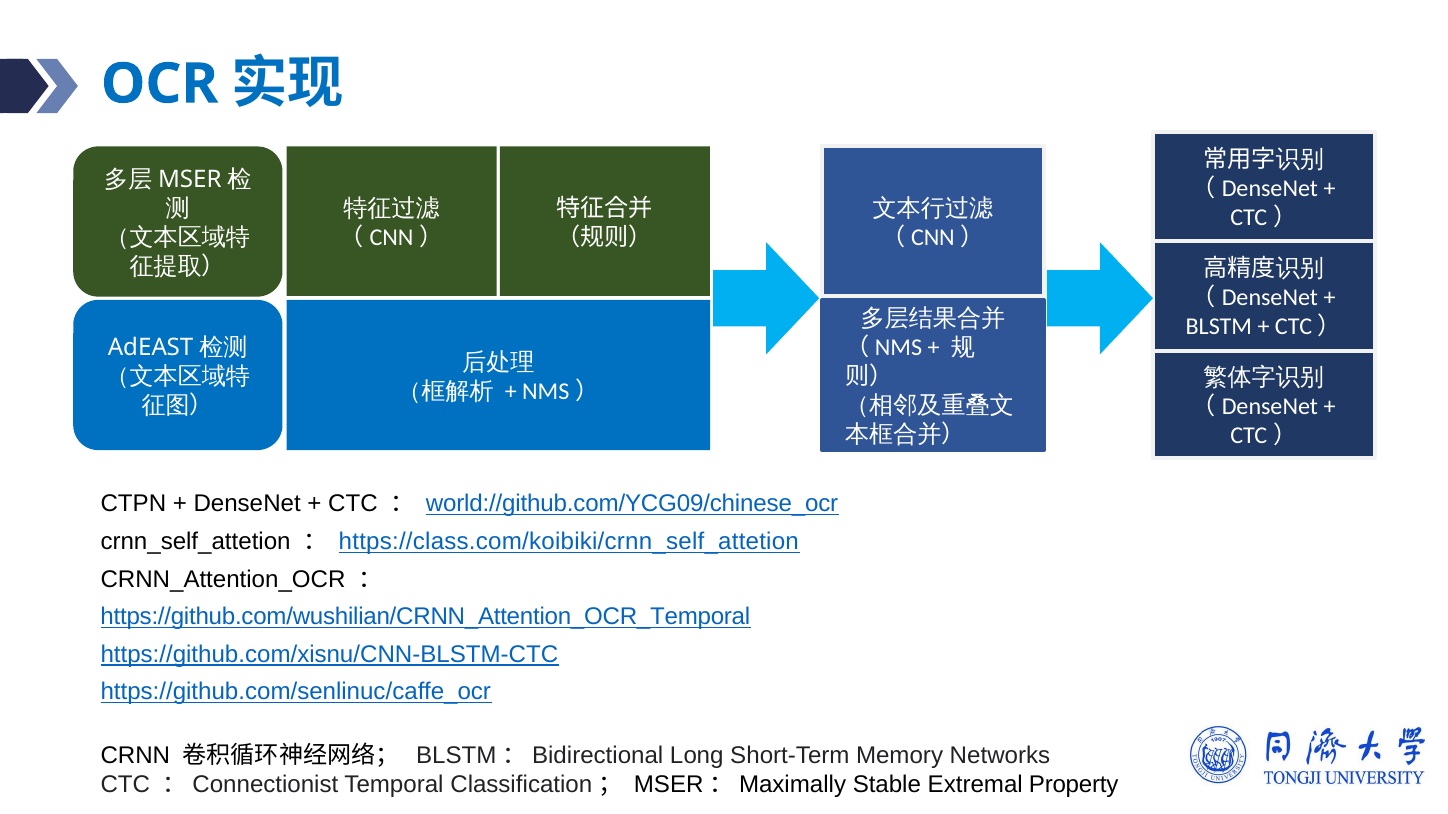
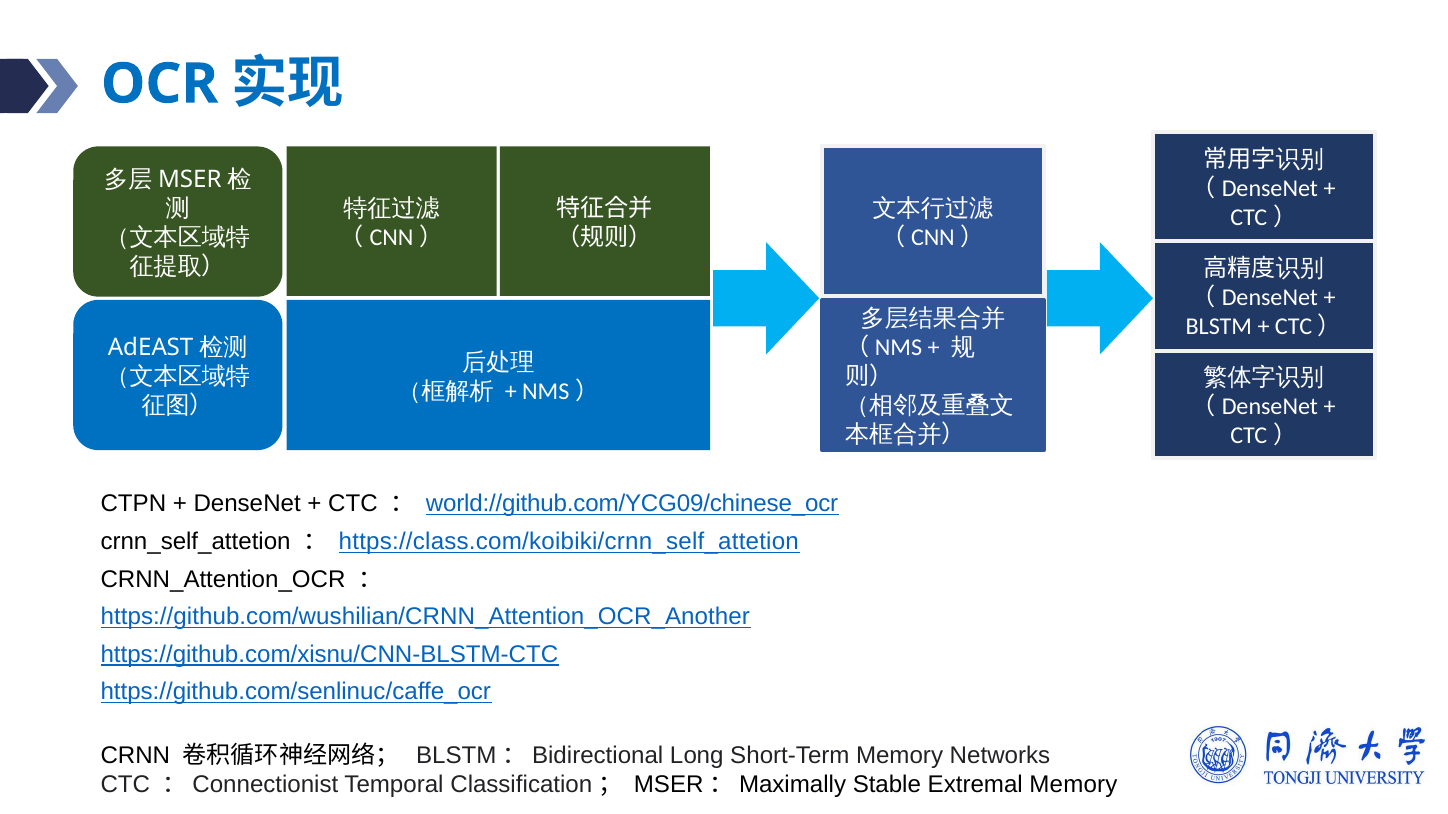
https://github.com/wushilian/CRNN_Attention_OCR_Temporal: https://github.com/wushilian/CRNN_Attention_OCR_Temporal -> https://github.com/wushilian/CRNN_Attention_OCR_Another (425, 617)
Extremal Property: Property -> Memory (1073, 785)
